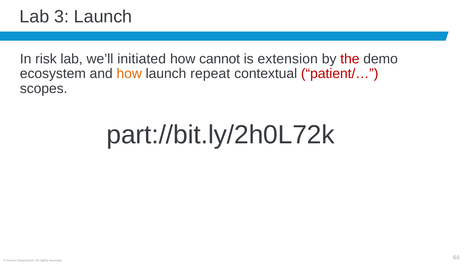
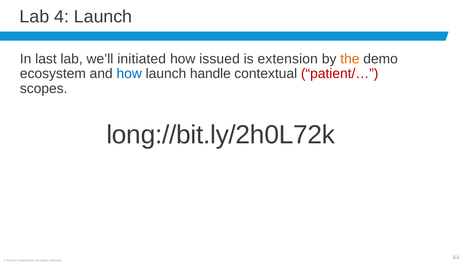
3: 3 -> 4 (62, 17)
risk: risk -> last (46, 59)
cannot: cannot -> issued (219, 59)
the colour: red -> orange (350, 59)
how colour: orange -> blue (129, 74)
repeat: repeat -> handle (210, 74)
part://bit.ly/2h0L72k: part://bit.ly/2h0L72k -> long://bit.ly/2h0L72k (221, 135)
